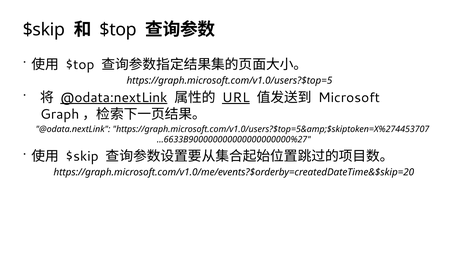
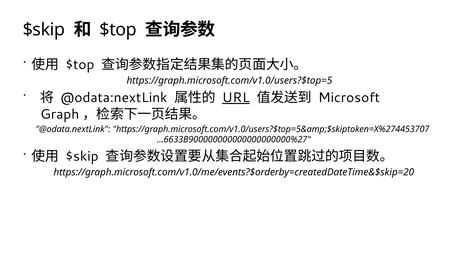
@odata:nextLink underline: present -> none (114, 98)
